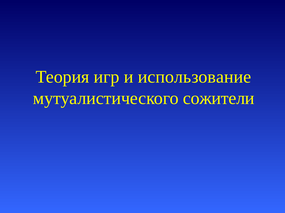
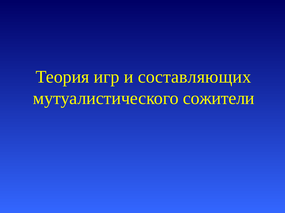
использование: использование -> составляющих (195, 77)
